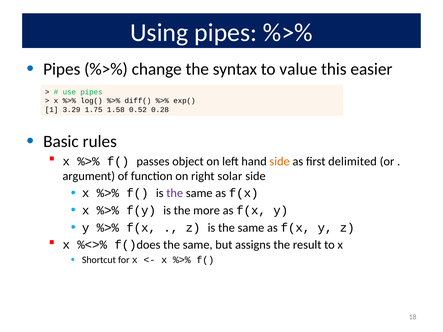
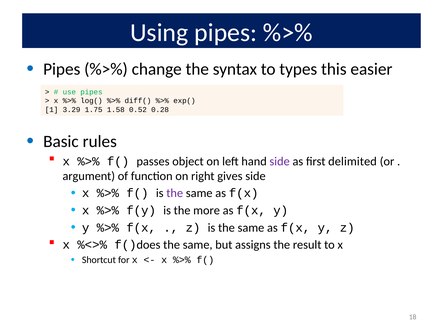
value: value -> types (298, 69)
side colour: orange -> purple (280, 161)
solar: solar -> gives (230, 176)
